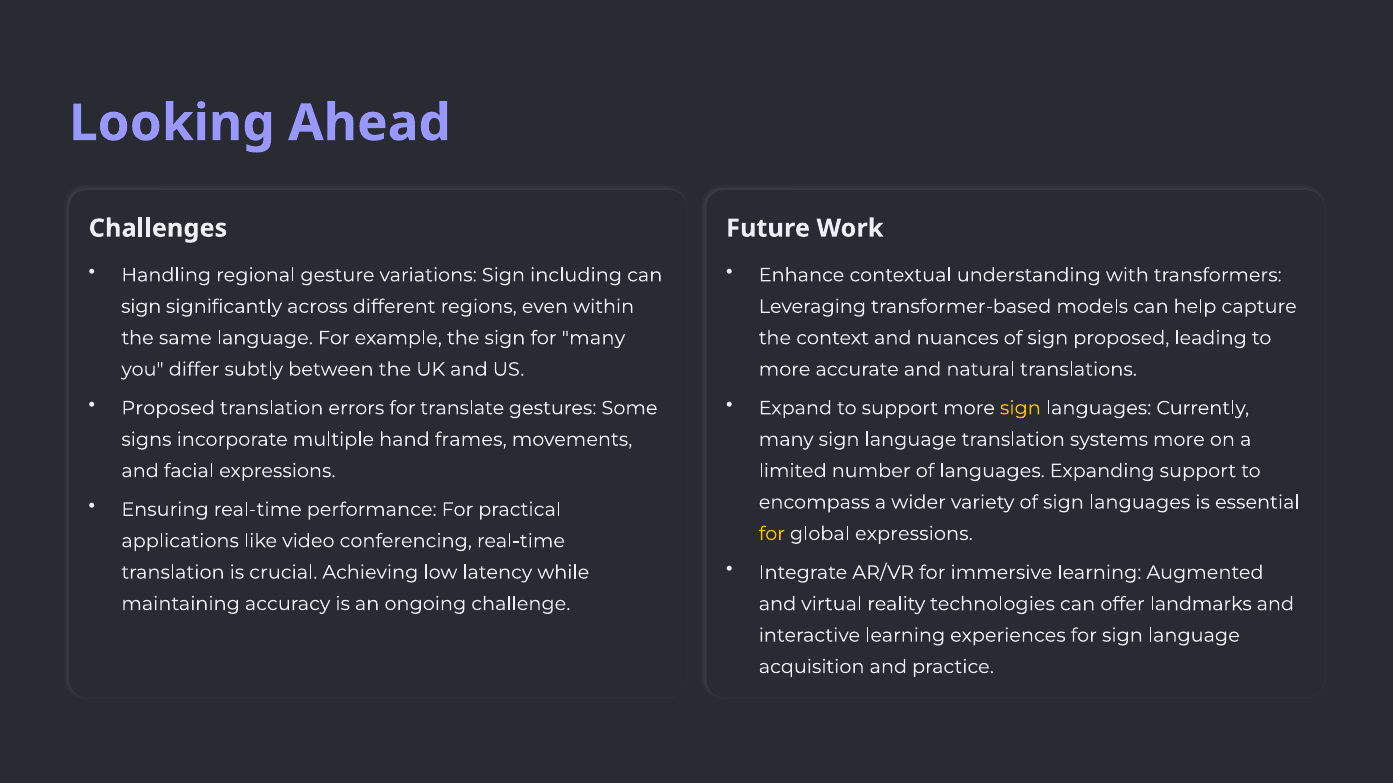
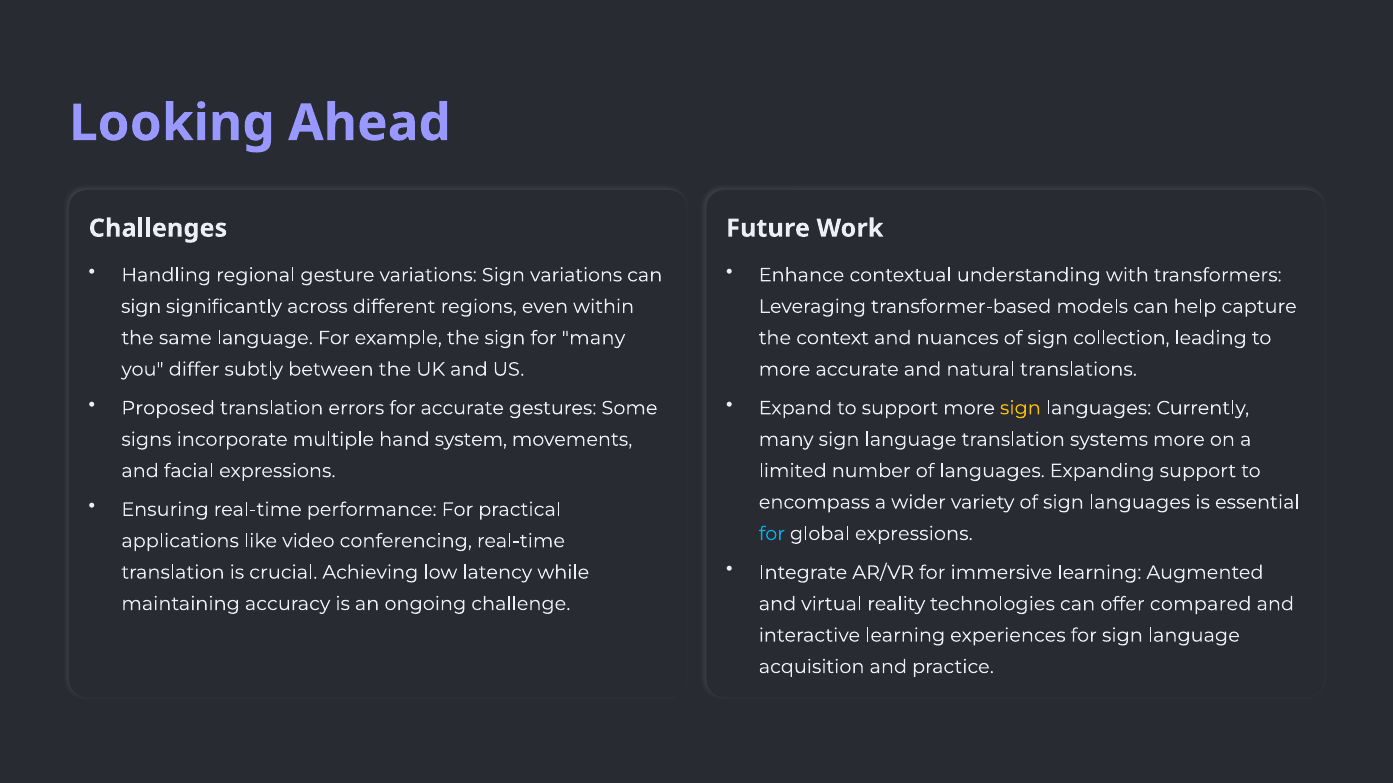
Sign including: including -> variations (576, 275)
sign proposed: proposed -> collection (1121, 338)
for translate: translate -> accurate (462, 408)
frames: frames -> system (471, 440)
for colour: yellow -> light blue (772, 534)
landmarks: landmarks -> compared (1201, 604)
